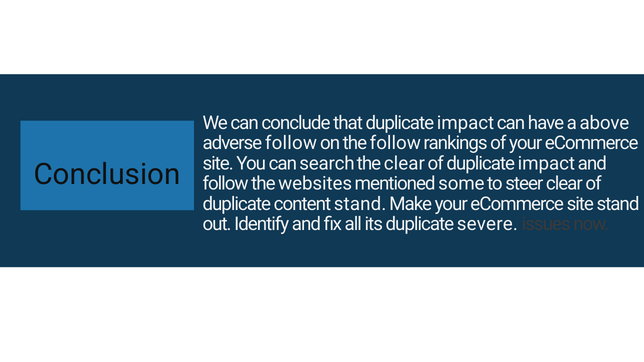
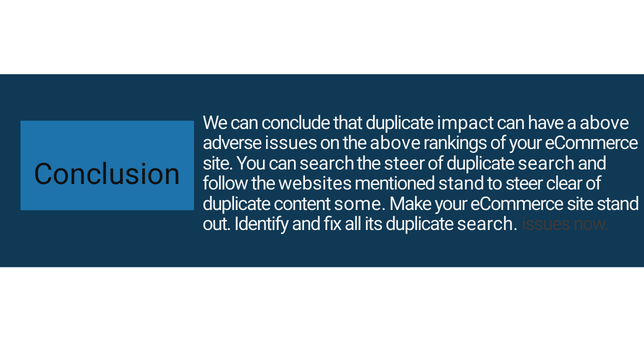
adverse follow: follow -> issues (291, 143)
the follow: follow -> above (395, 143)
the clear: clear -> steer (404, 164)
of duplicate impact: impact -> search (546, 164)
mentioned some: some -> stand (461, 184)
content stand: stand -> some (360, 204)
its duplicate severe: severe -> search (487, 224)
